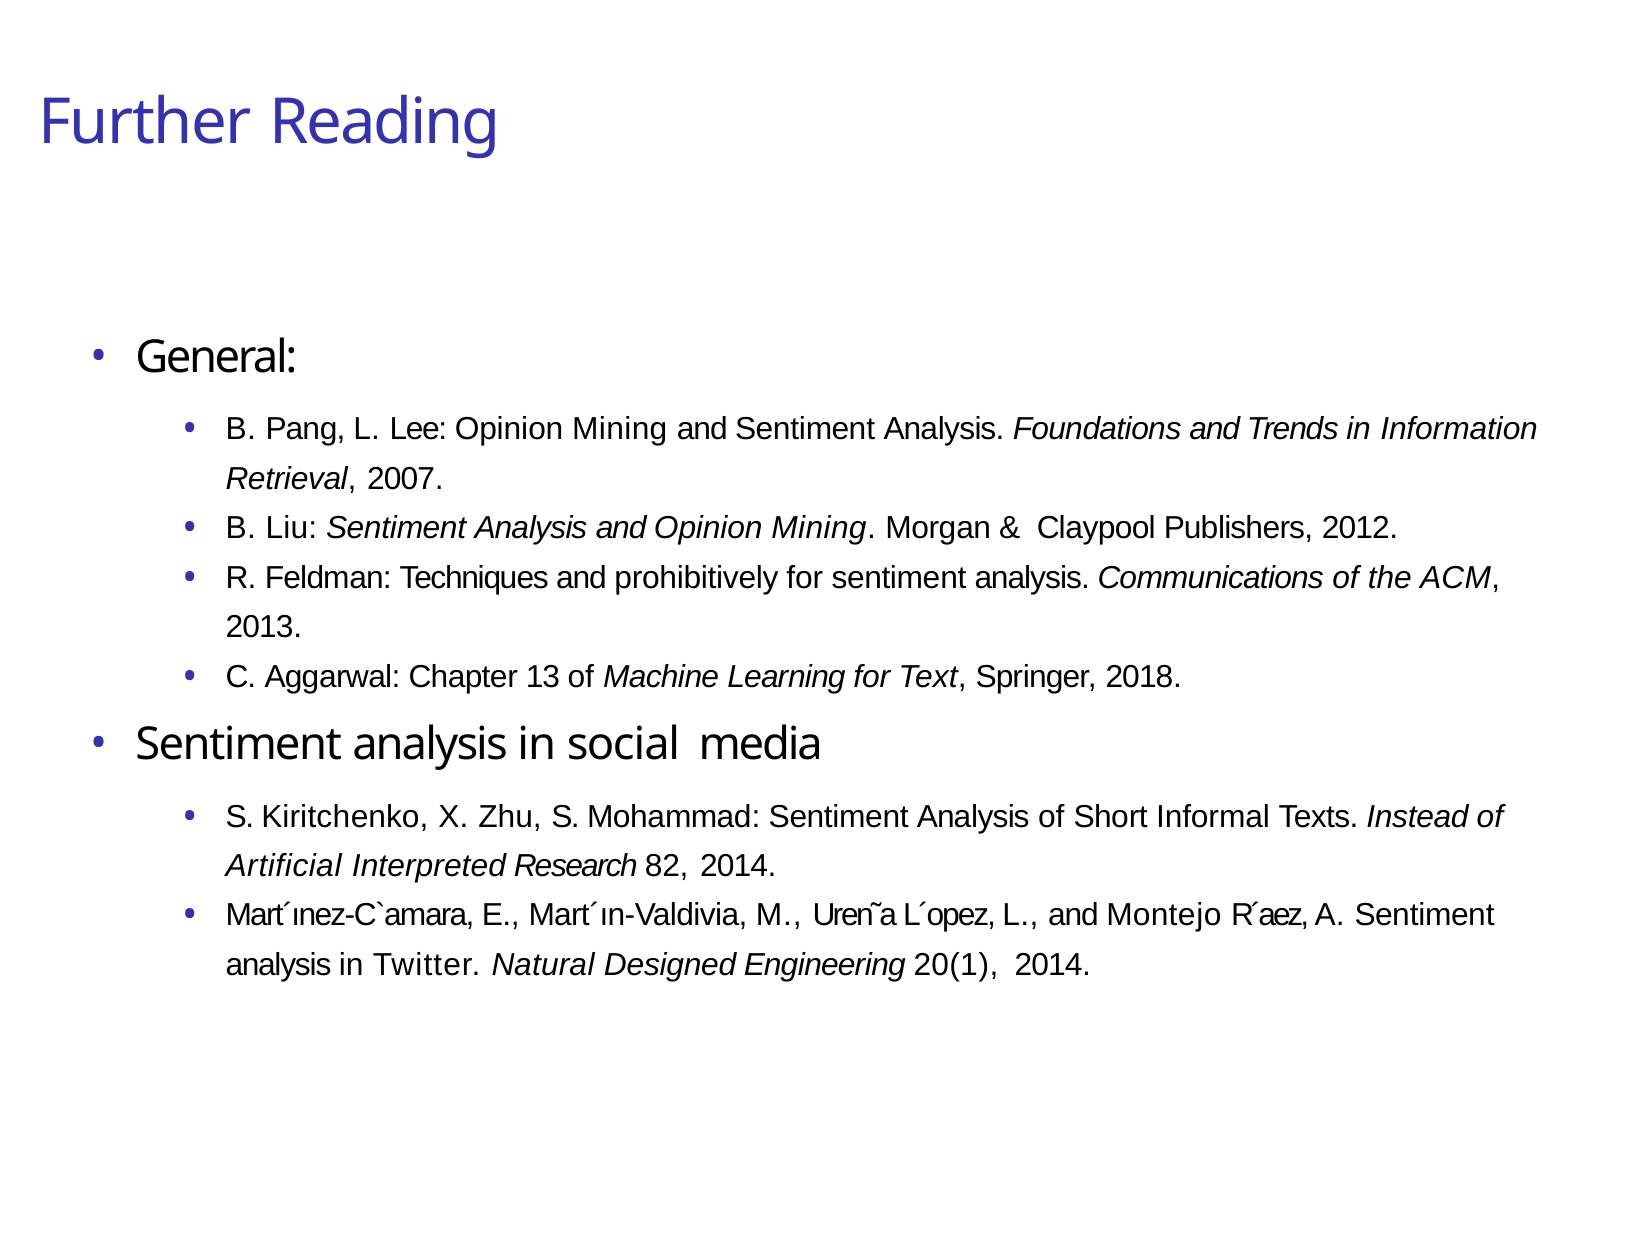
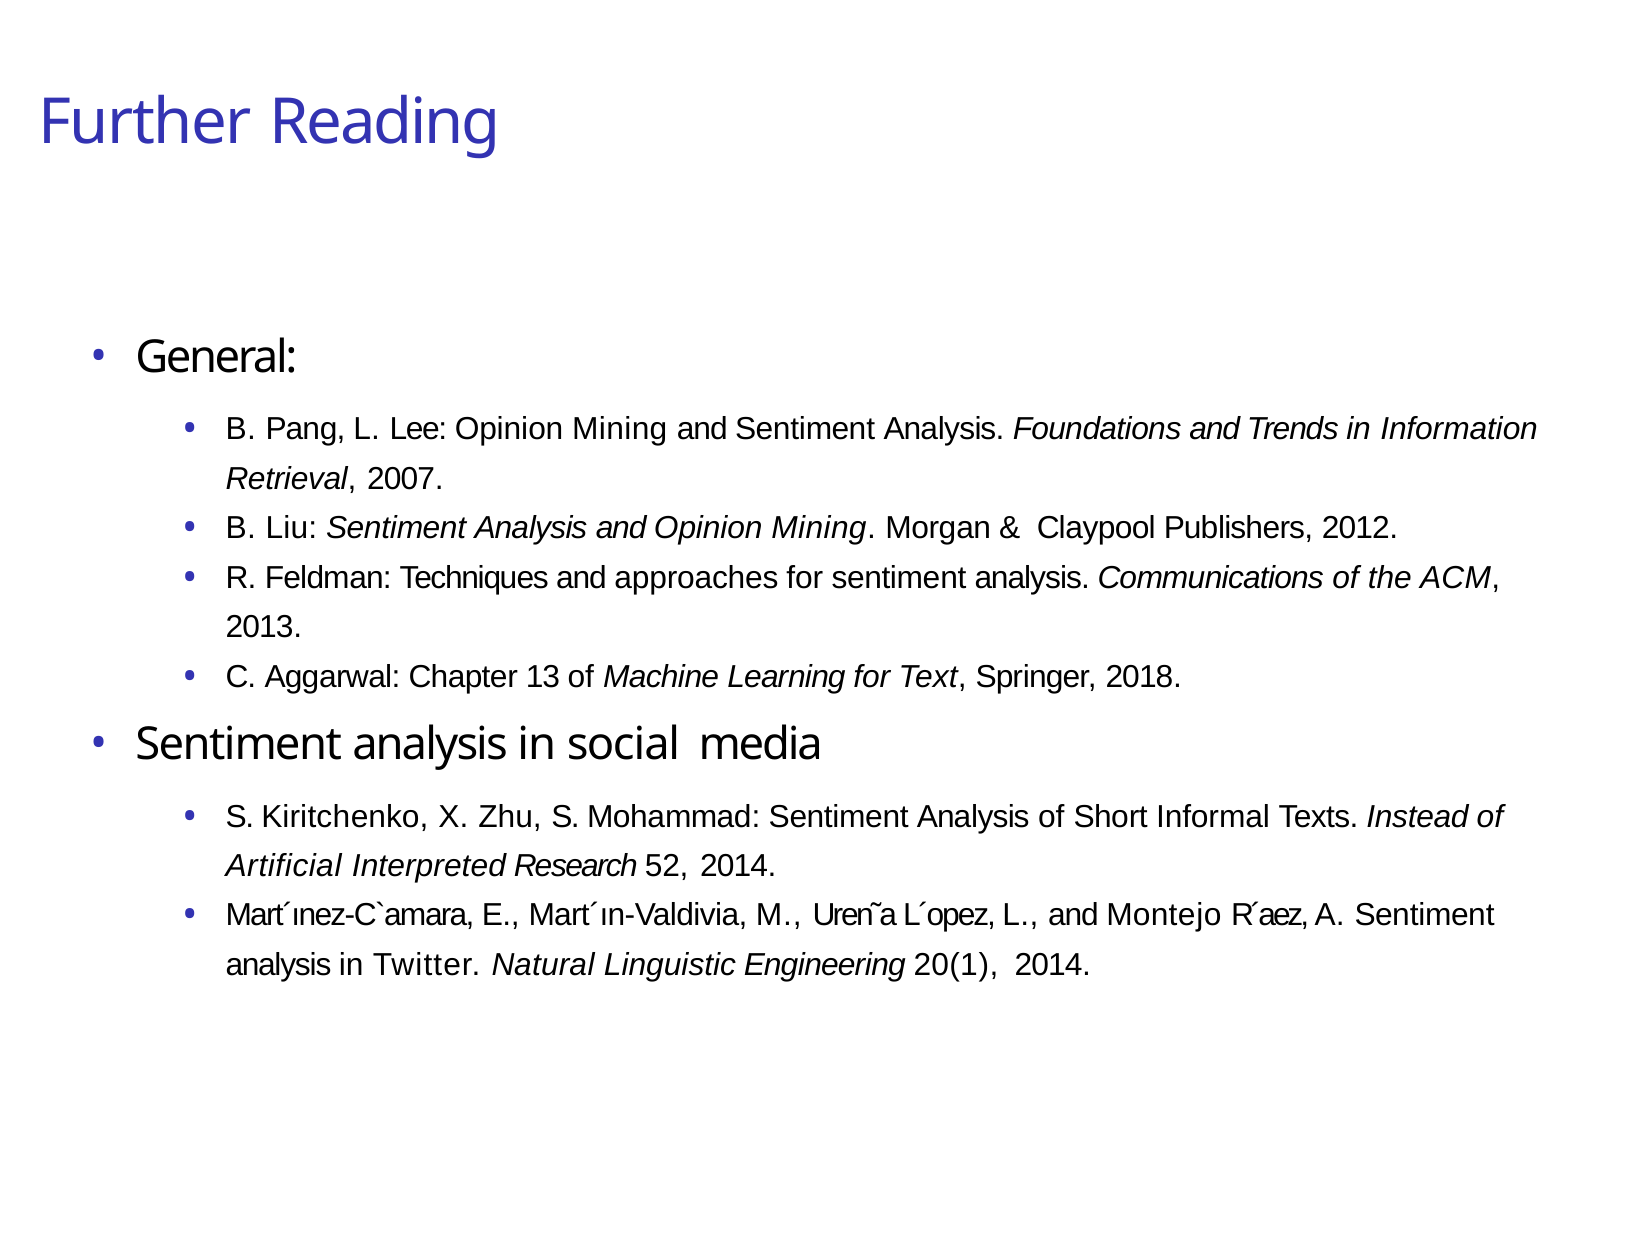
prohibitively: prohibitively -> approaches (696, 577)
82: 82 -> 52 (667, 866)
Designed: Designed -> Linguistic (670, 964)
